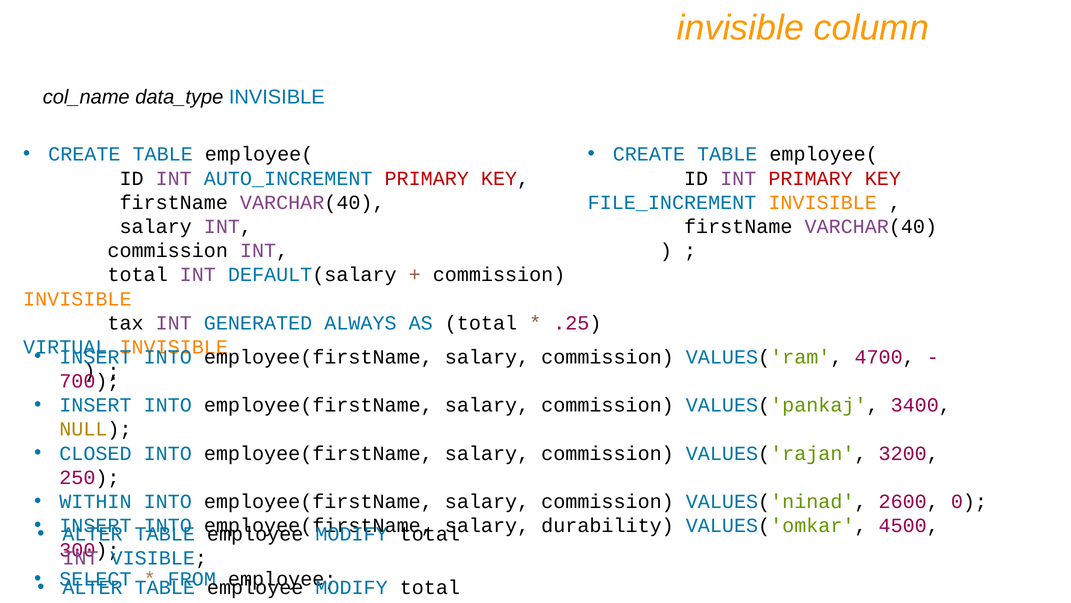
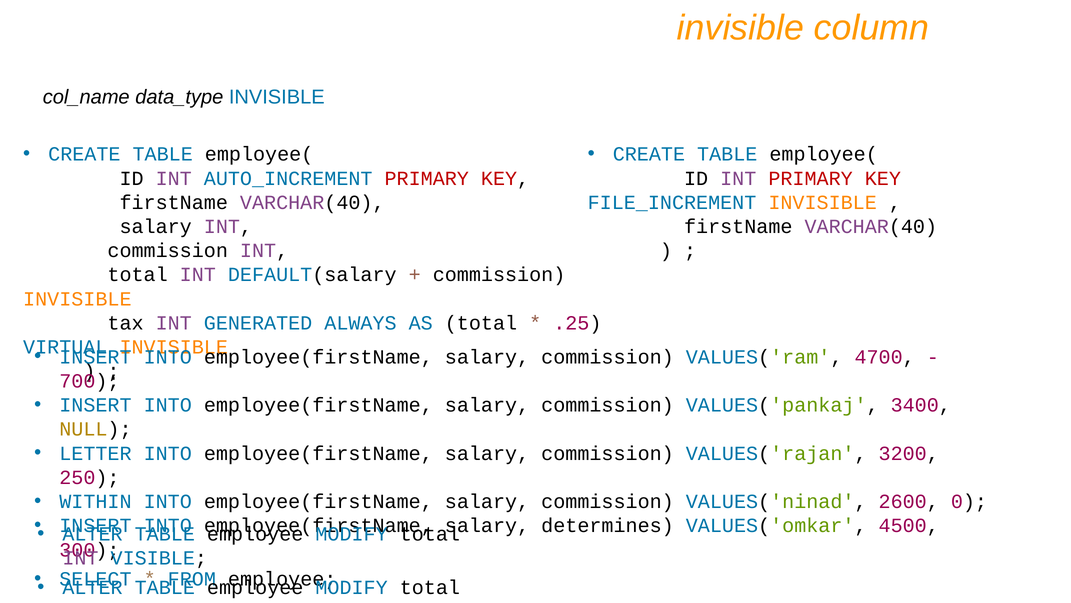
CLOSED: CLOSED -> LETTER (95, 453)
durability: durability -> determines (608, 525)
